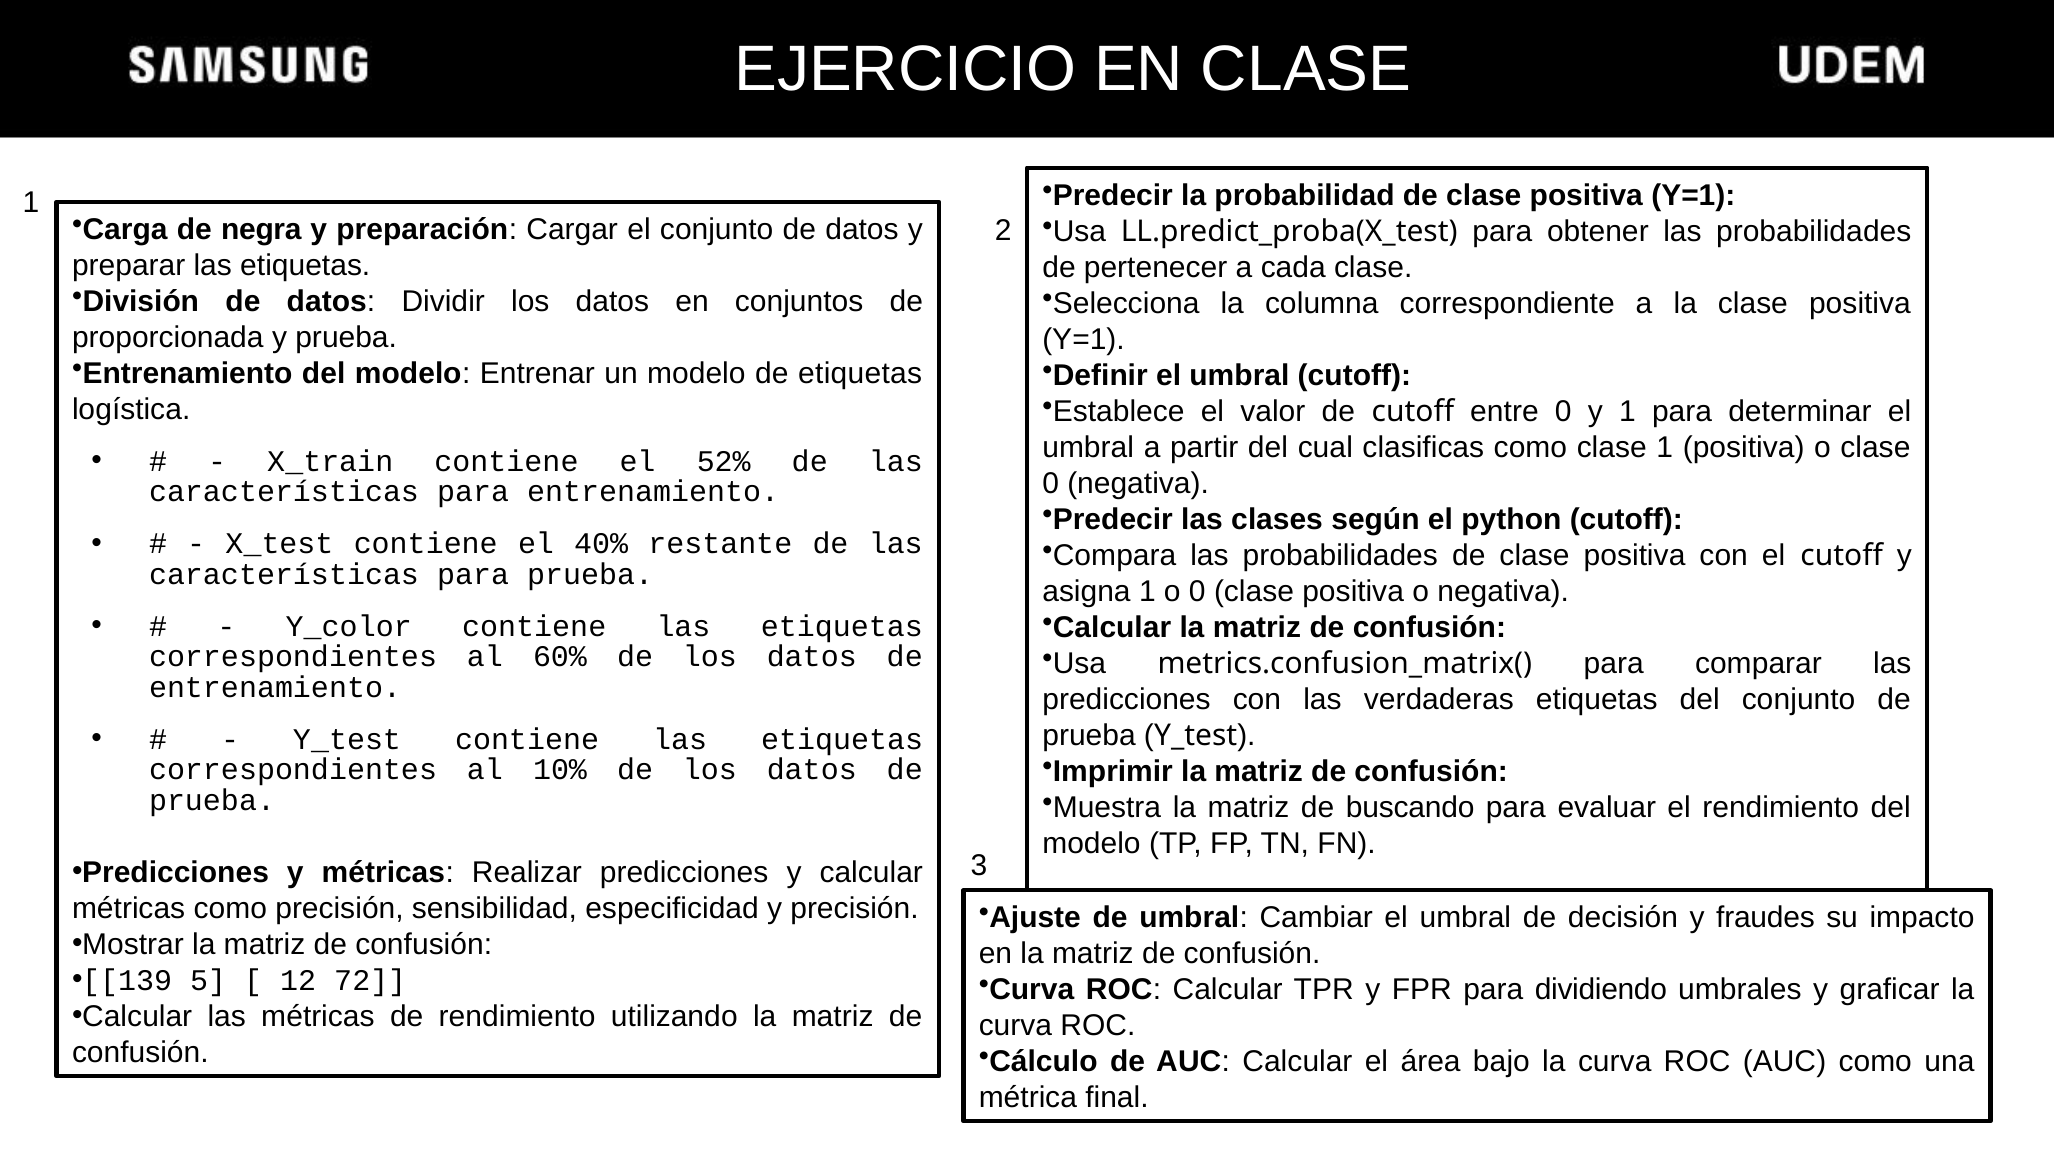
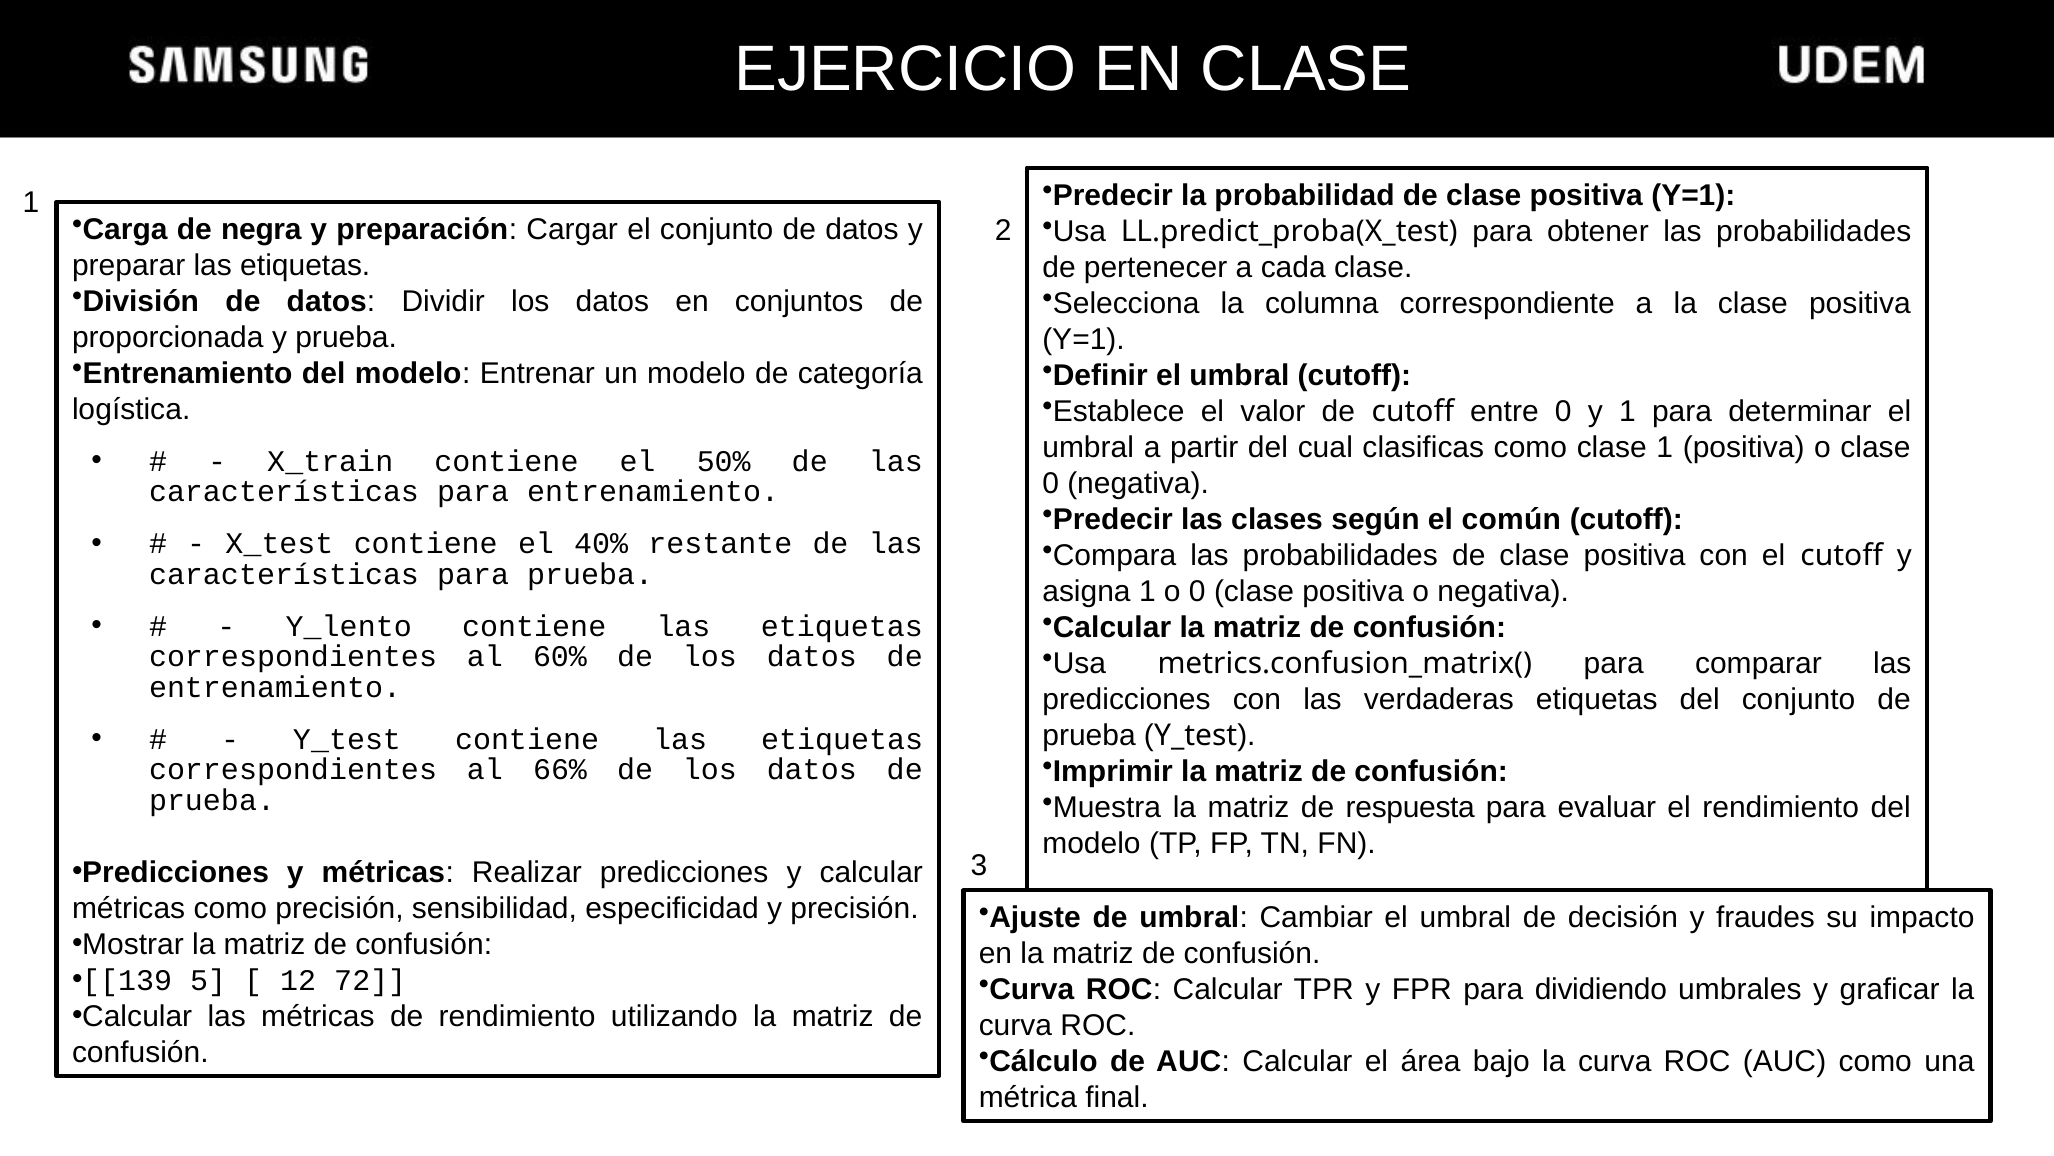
de etiquetas: etiquetas -> categoría (860, 373)
52%: 52% -> 50% (724, 461)
python: python -> común (1511, 519)
Y_color: Y_color -> Y_lento (349, 626)
10%: 10% -> 66% (560, 770)
buscando: buscando -> respuesta (1410, 807)
